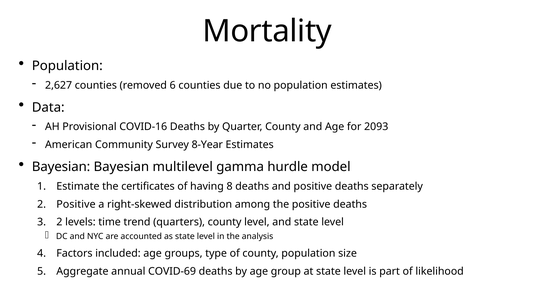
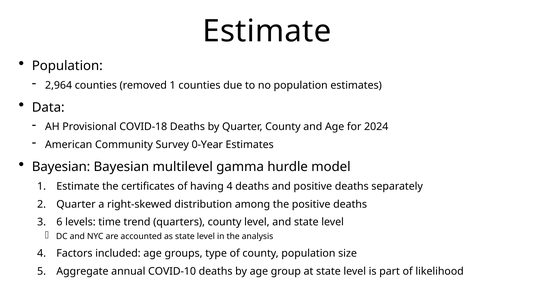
Mortality: Mortality -> Estimate (267, 31)
2,627: 2,627 -> 2,964 (59, 85)
removed 6: 6 -> 1 (173, 85)
COVID-16: COVID-16 -> COVID-18 (143, 127)
2093: 2093 -> 2024 (376, 127)
8-Year: 8-Year -> 0-Year (207, 145)
having 8: 8 -> 4 (230, 186)
2 Positive: Positive -> Quarter (76, 204)
3 2: 2 -> 6 (59, 222)
COVID-69: COVID-69 -> COVID-10 (172, 272)
